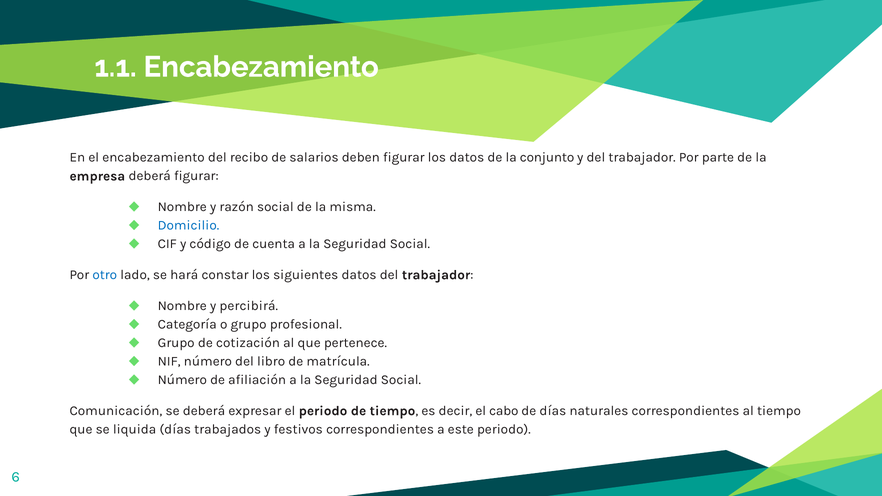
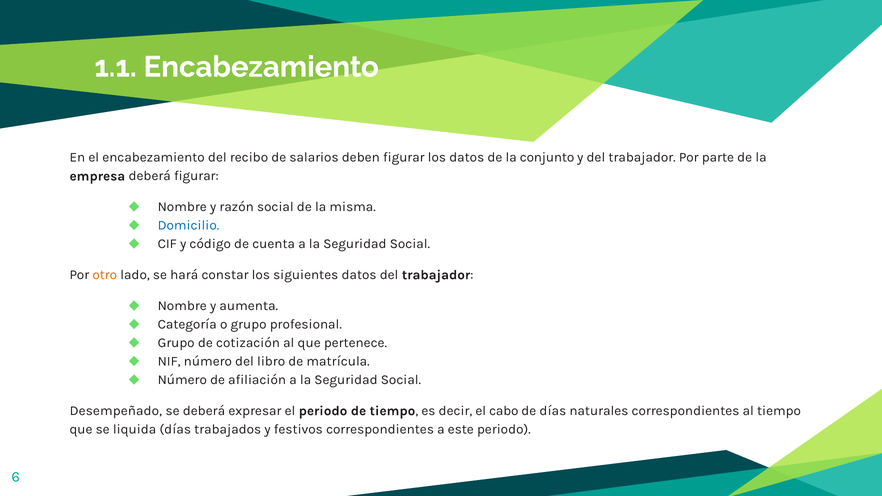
otro colour: blue -> orange (105, 275)
percibirá: percibirá -> aumenta (249, 306)
Comunicación: Comunicación -> Desempeñado (116, 411)
